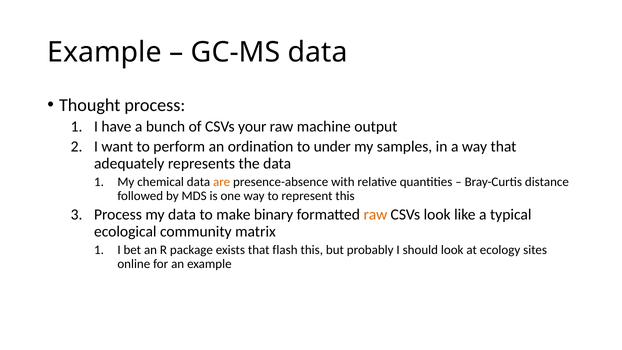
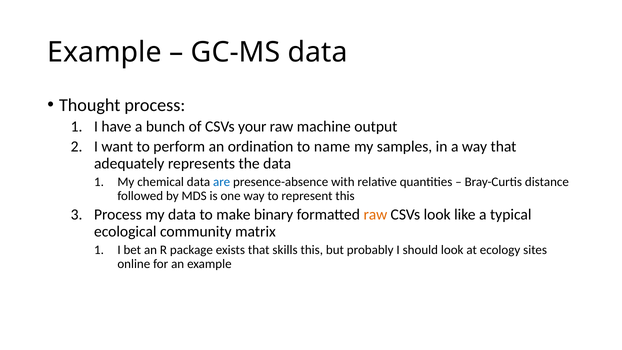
under: under -> name (332, 147)
are colour: orange -> blue (222, 182)
flash: flash -> skills (285, 250)
